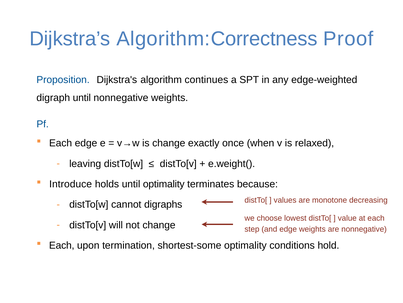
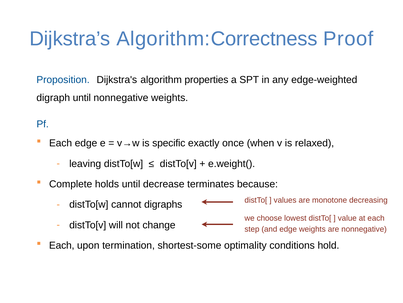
continues: continues -> properties (207, 80)
is change: change -> specific (169, 143)
Introduce: Introduce -> Complete (71, 184)
until optimality: optimality -> decrease (164, 184)
